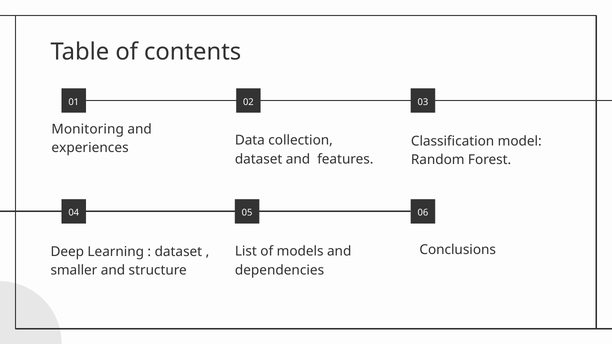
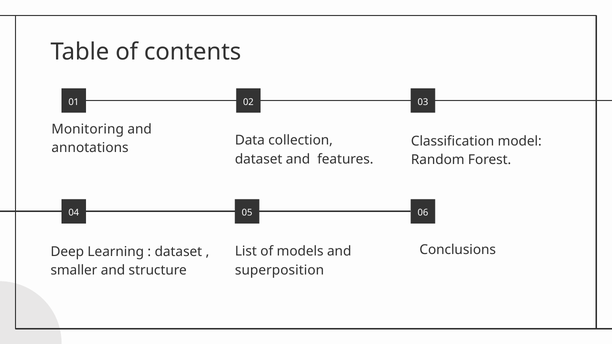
experiences: experiences -> annotations (90, 148)
dependencies: dependencies -> superposition (279, 270)
